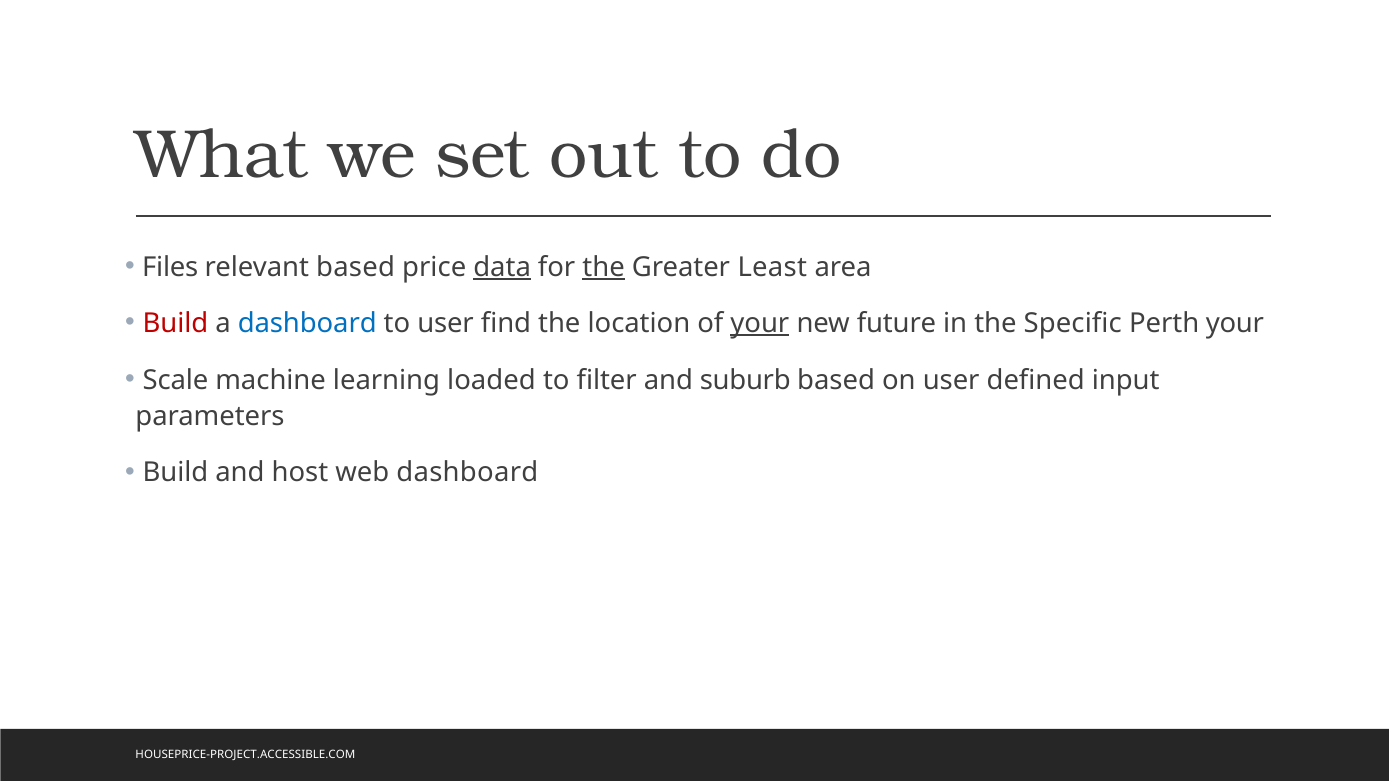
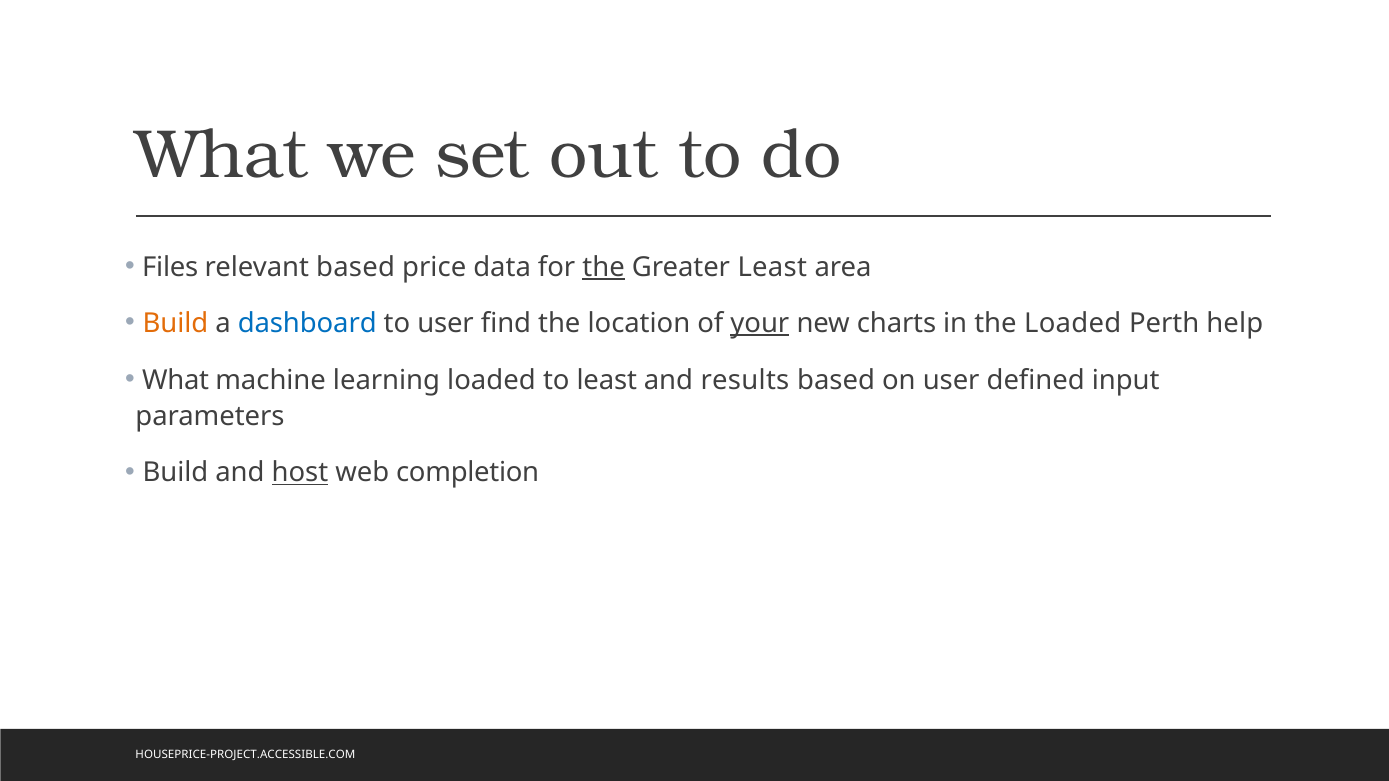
data underline: present -> none (502, 267)
Build colour: red -> orange (175, 324)
future: future -> charts (897, 324)
the Specific: Specific -> Loaded (1073, 324)
Perth your: your -> help (1235, 324)
Scale: Scale -> What (176, 380)
to filter: filter -> least (607, 380)
suburb: suburb -> results (745, 380)
host underline: none -> present (300, 473)
web dashboard: dashboard -> completion (468, 473)
